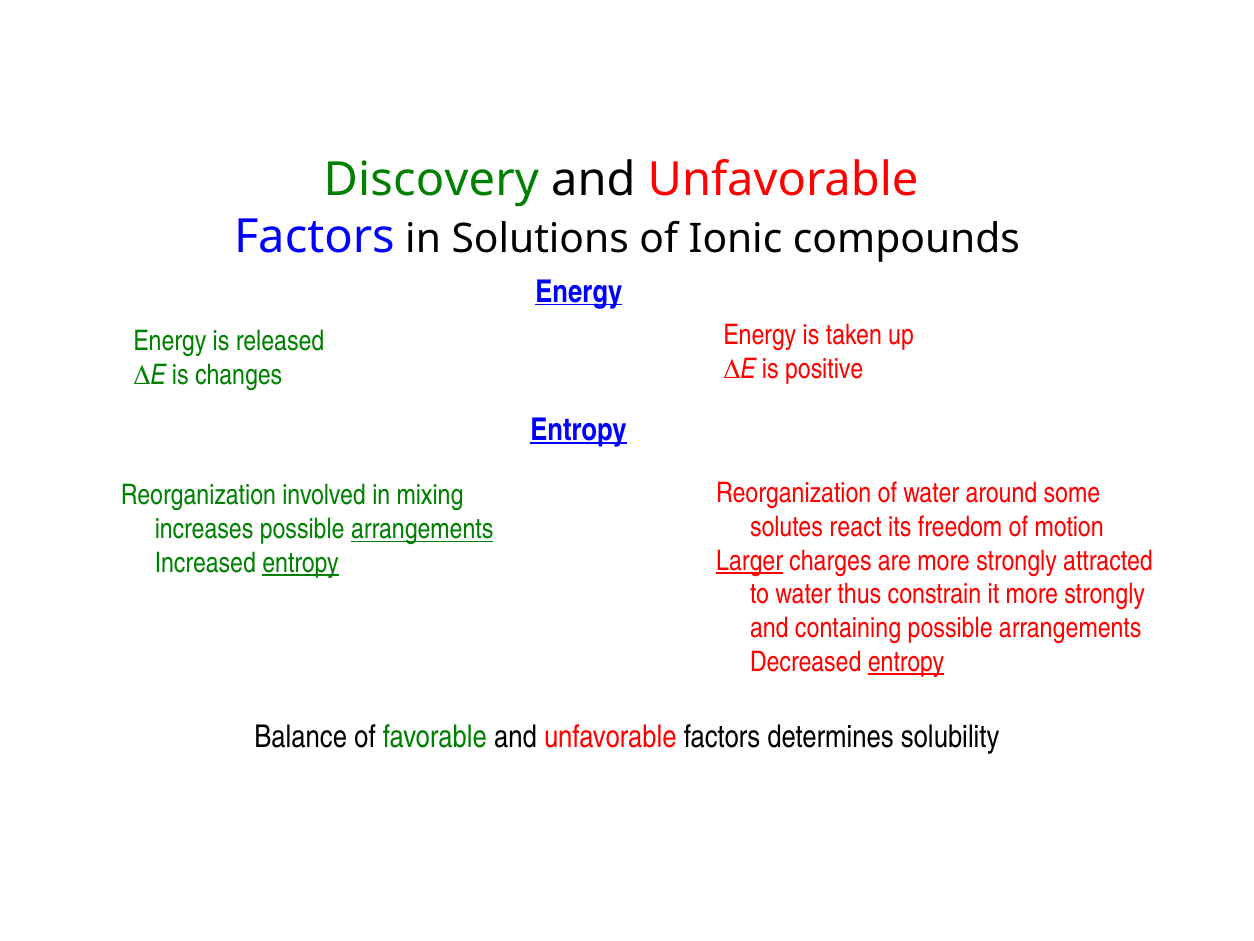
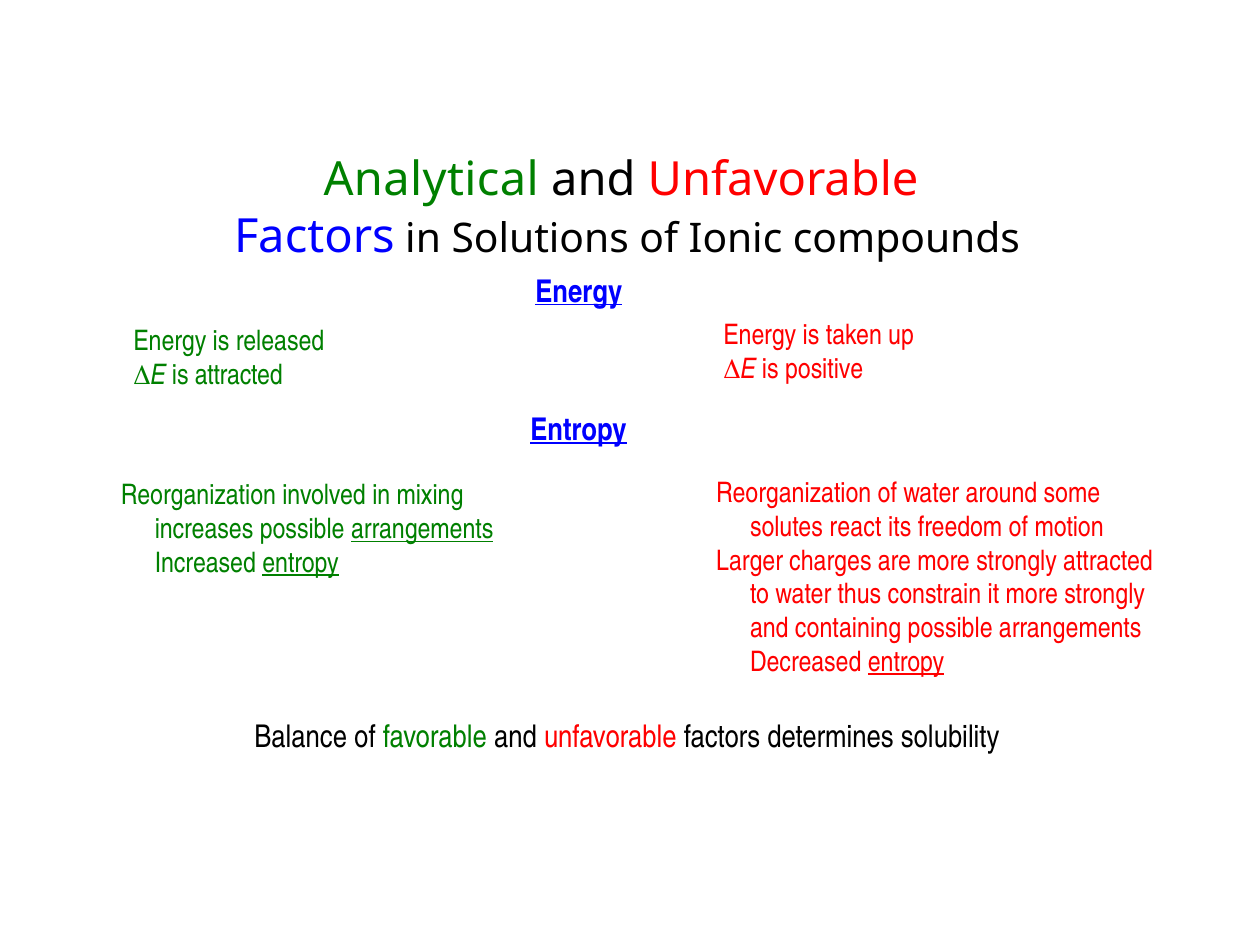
Discovery: Discovery -> Analytical (431, 180)
is changes: changes -> attracted (239, 375)
Larger underline: present -> none (750, 560)
